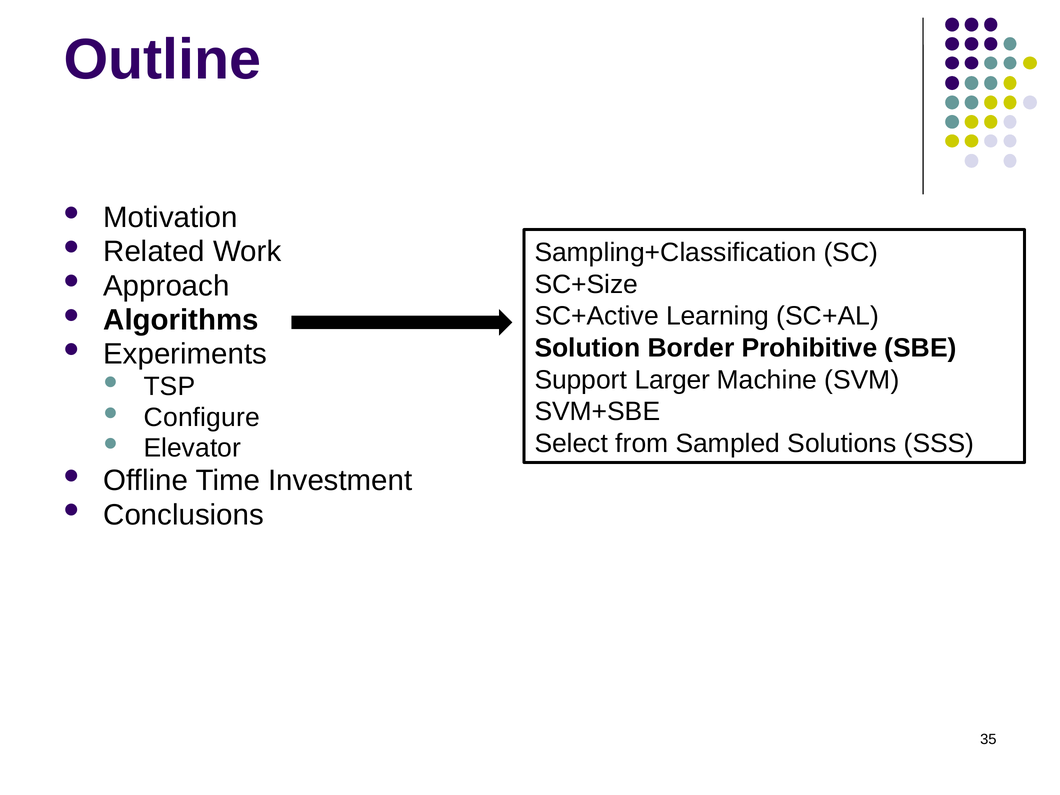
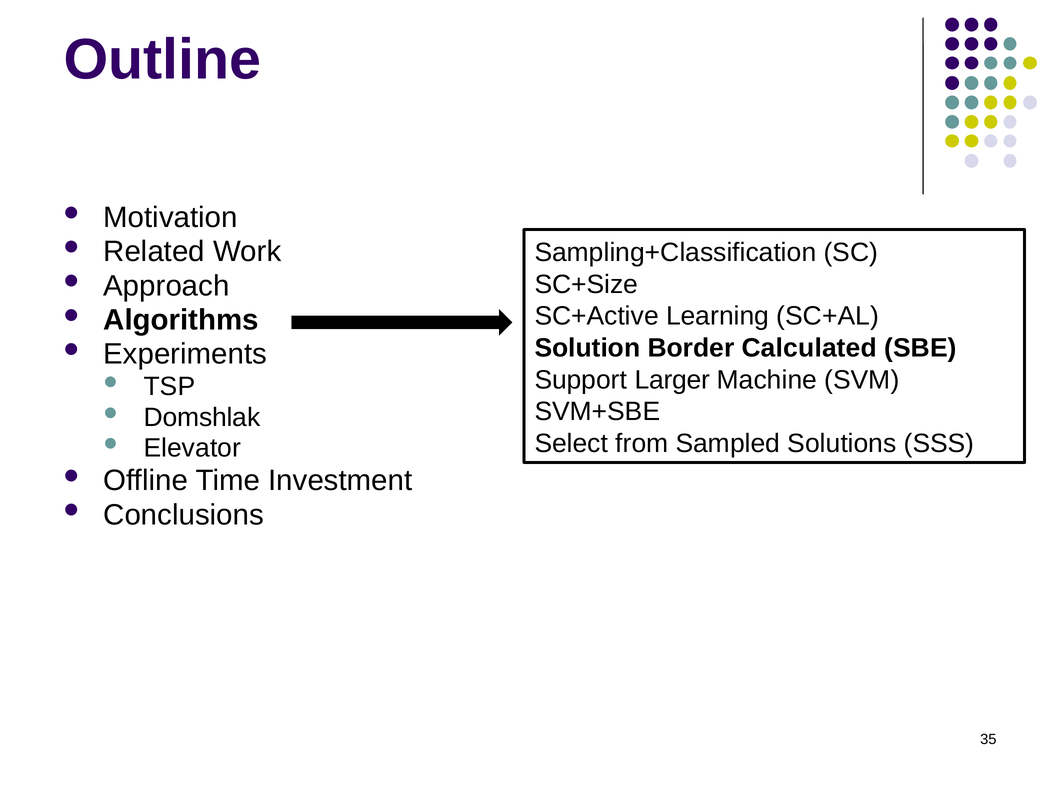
Prohibitive: Prohibitive -> Calculated (809, 348)
Configure: Configure -> Domshlak (202, 417)
